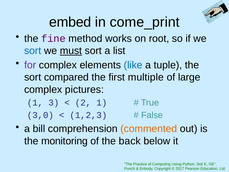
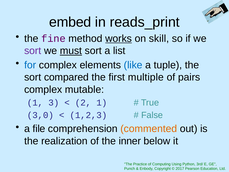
come_print: come_print -> reads_print (145, 22)
works underline: none -> present (119, 39)
root: root -> skill (159, 39)
sort colour: blue -> purple (33, 51)
for colour: purple -> blue (30, 65)
large: large -> pairs (189, 77)
pictures: pictures -> mutable (84, 89)
bill: bill -> file (39, 129)
monitoring: monitoring -> realization (64, 141)
back: back -> inner (130, 141)
